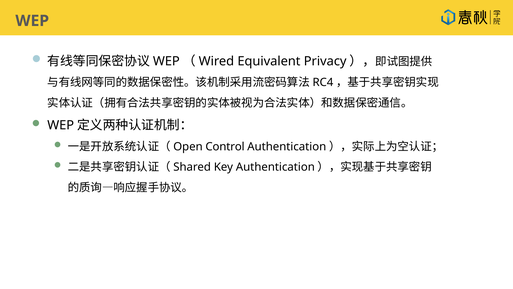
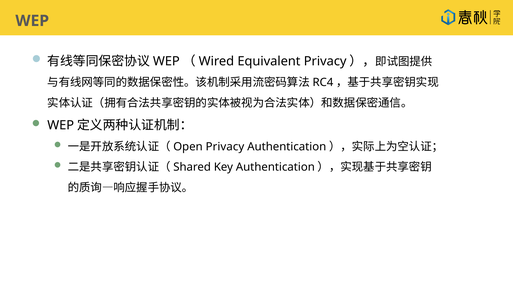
Control: Control -> Privacy (225, 146)
